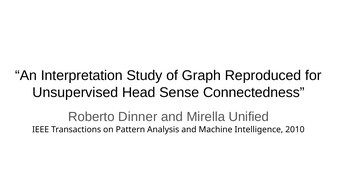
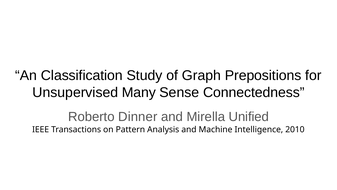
Interpretation: Interpretation -> Classification (82, 75)
Reproduced: Reproduced -> Prepositions (263, 75)
Head: Head -> Many (139, 92)
